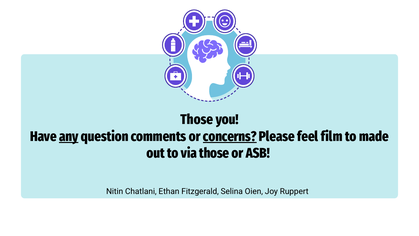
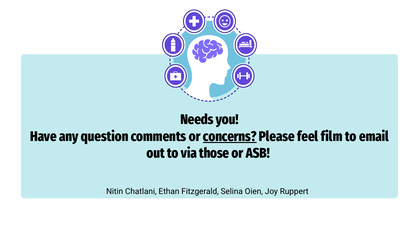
Those: Those -> Needs (197, 119)
any underline: present -> none (69, 136)
made: made -> email (374, 136)
